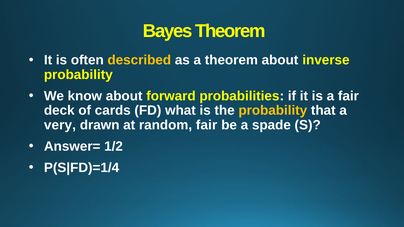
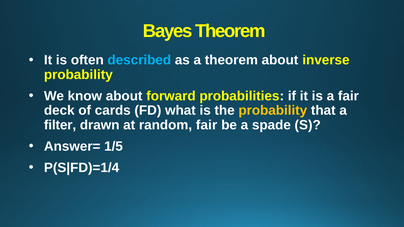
described colour: yellow -> light blue (139, 60)
very: very -> filter (60, 125)
1/2: 1/2 -> 1/5 (114, 146)
